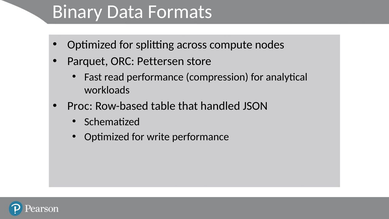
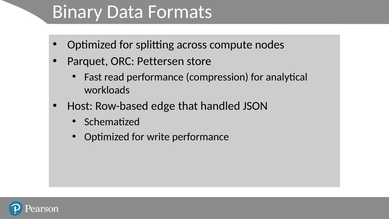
Proc: Proc -> Host (80, 106)
table: table -> edge (163, 106)
